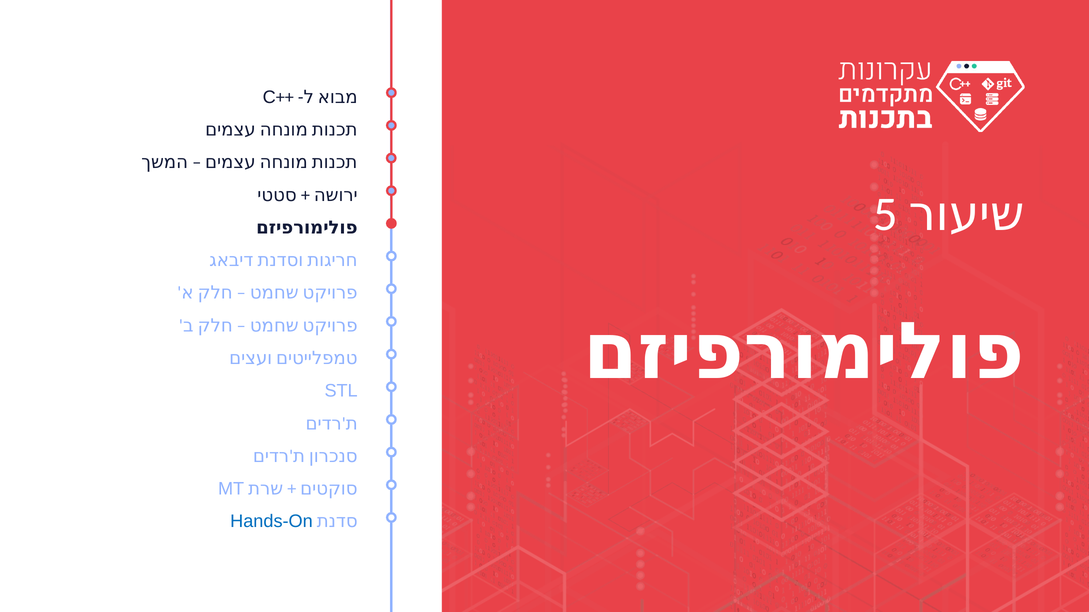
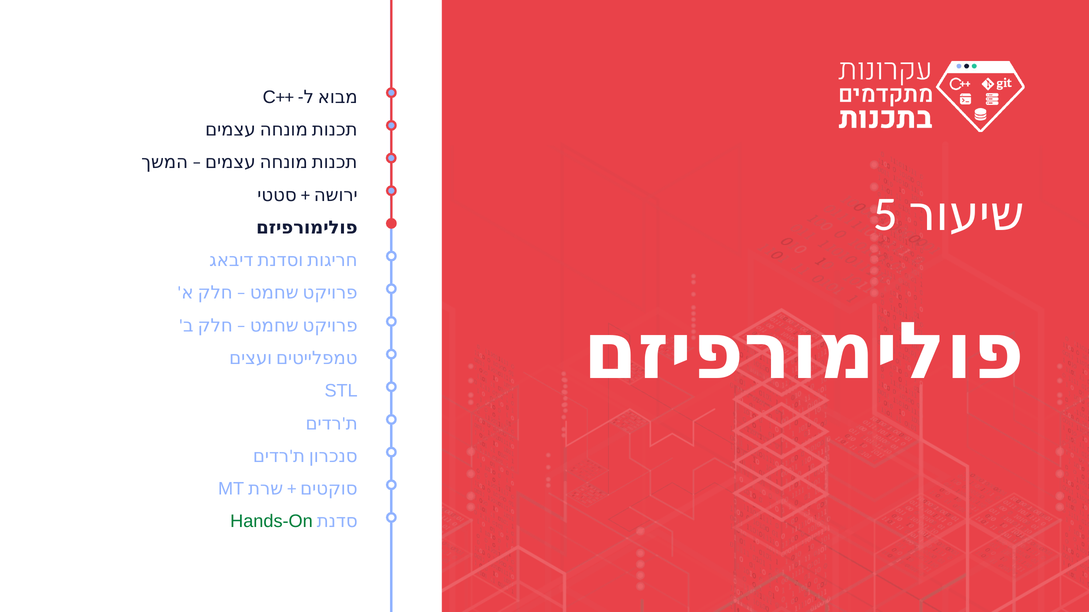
Hands-On colour: blue -> green (271, 522)
